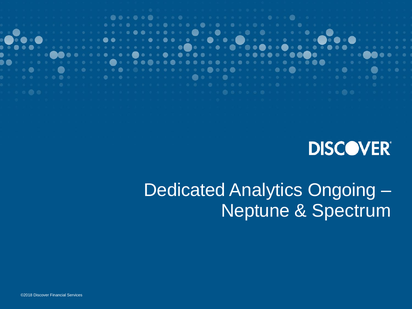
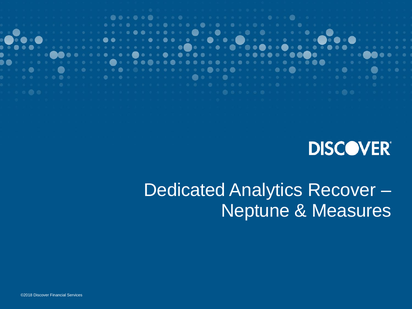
Ongoing: Ongoing -> Recover (342, 190)
Spectrum: Spectrum -> Measures (352, 211)
